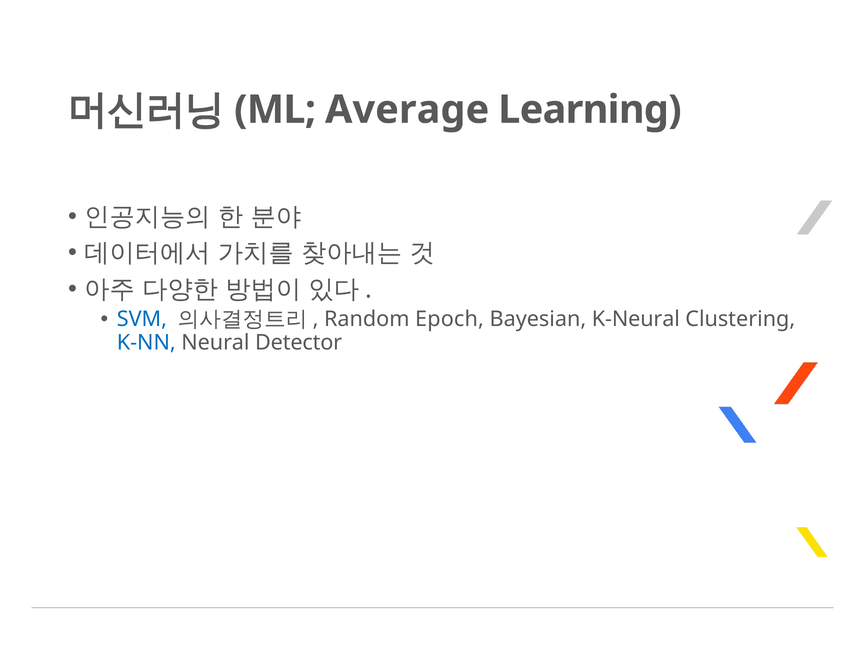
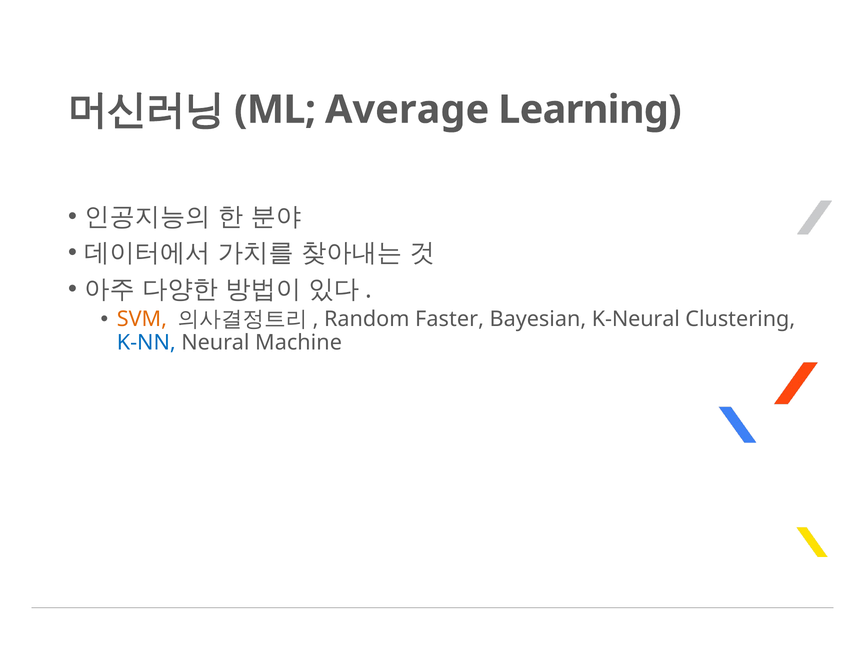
SVM colour: blue -> orange (142, 319)
Epoch: Epoch -> Faster (450, 319)
Detector: Detector -> Machine (299, 342)
